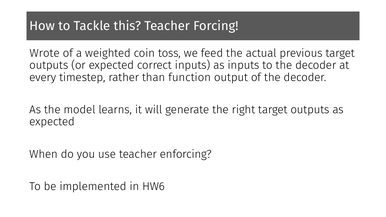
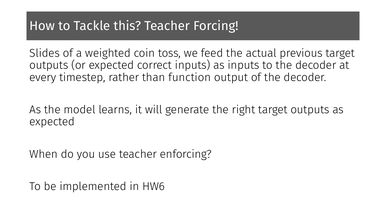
Wrote: Wrote -> Slides (45, 53)
